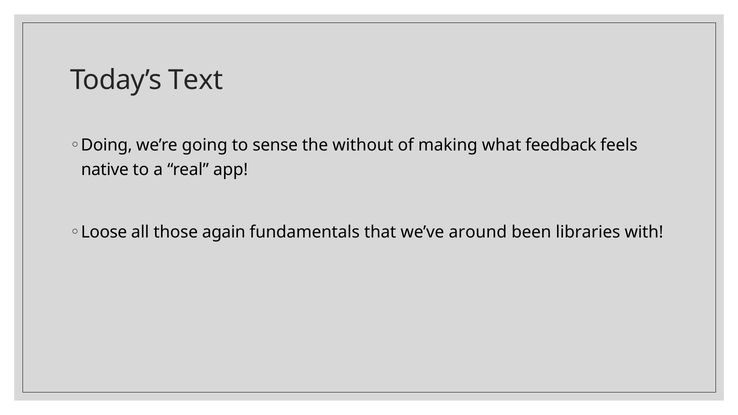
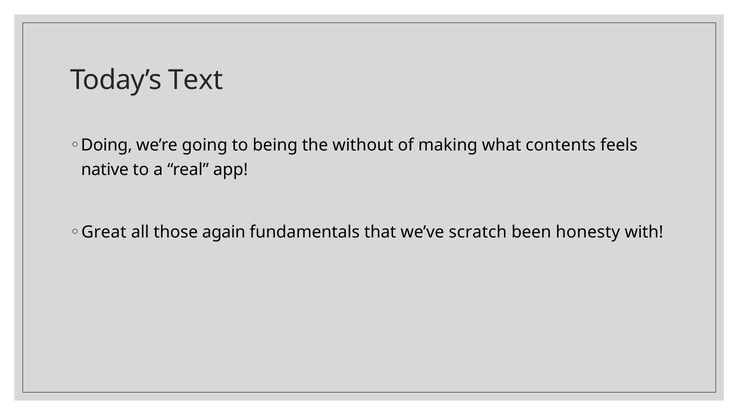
sense: sense -> being (275, 145)
feedback: feedback -> contents (561, 145)
Loose: Loose -> Great (104, 232)
around: around -> scratch (478, 232)
libraries: libraries -> honesty (588, 232)
